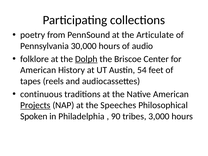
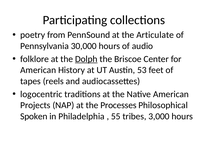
54: 54 -> 53 (142, 70)
continuous: continuous -> logocentric (41, 94)
Projects underline: present -> none (35, 105)
Speeches: Speeches -> Processes (118, 105)
90: 90 -> 55 (116, 116)
